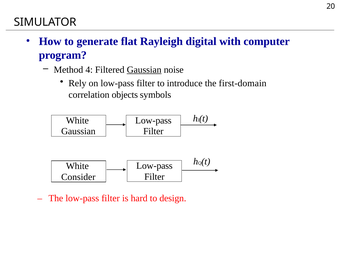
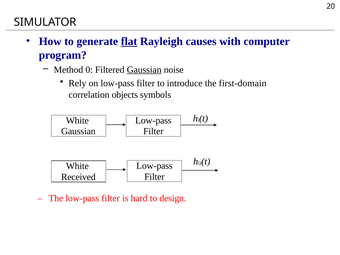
flat underline: none -> present (129, 41)
digital: digital -> causes (201, 41)
4: 4 -> 0 (89, 70)
Consider: Consider -> Received (78, 177)
